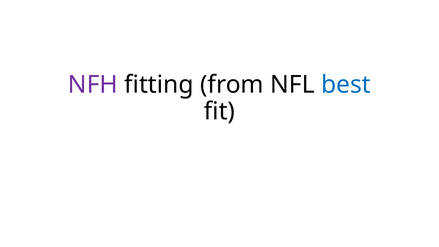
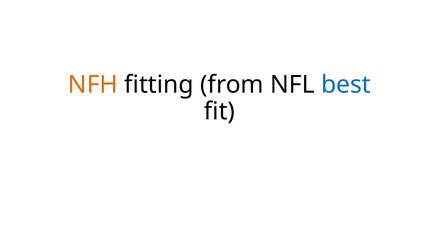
NFH colour: purple -> orange (93, 85)
